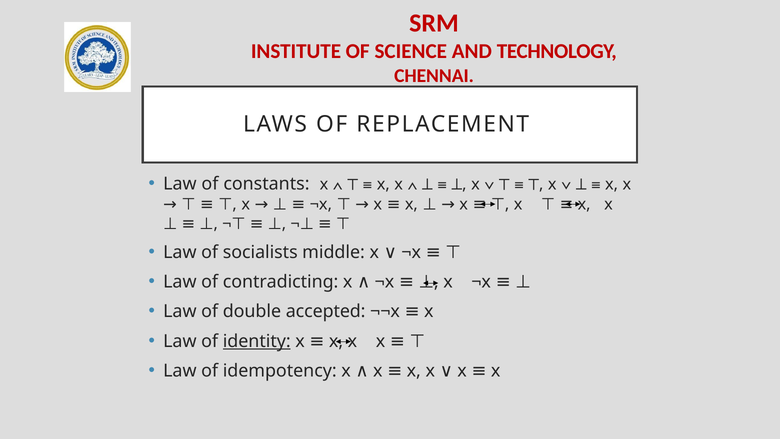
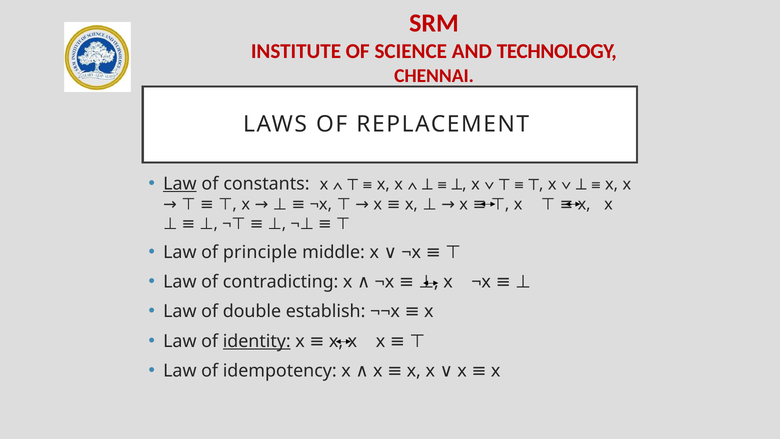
Law underline: none -> present (180, 184)
socialists: socialists -> principle (260, 252)
accepted: accepted -> establish (326, 311)
